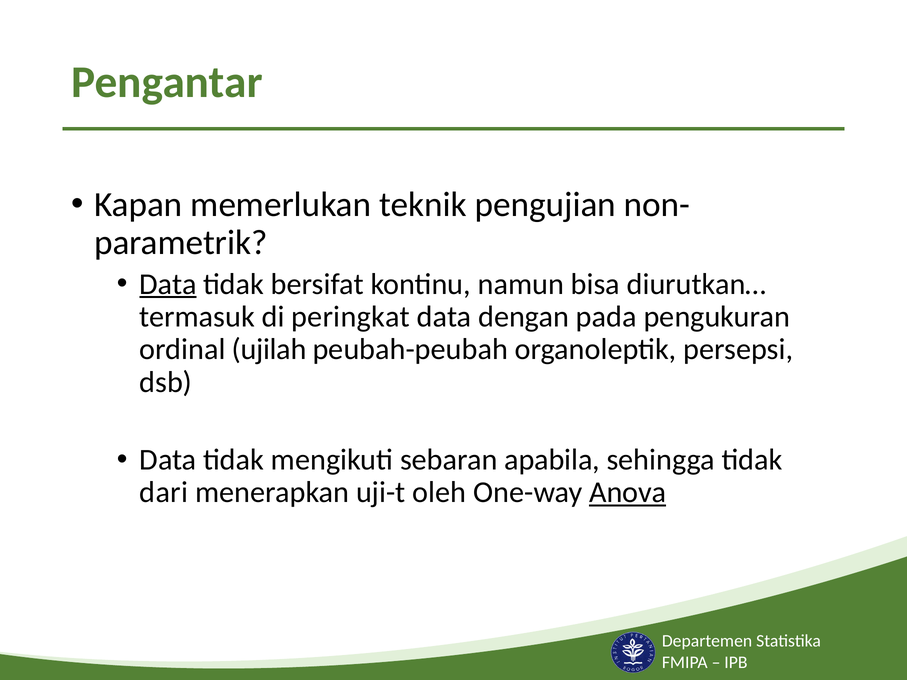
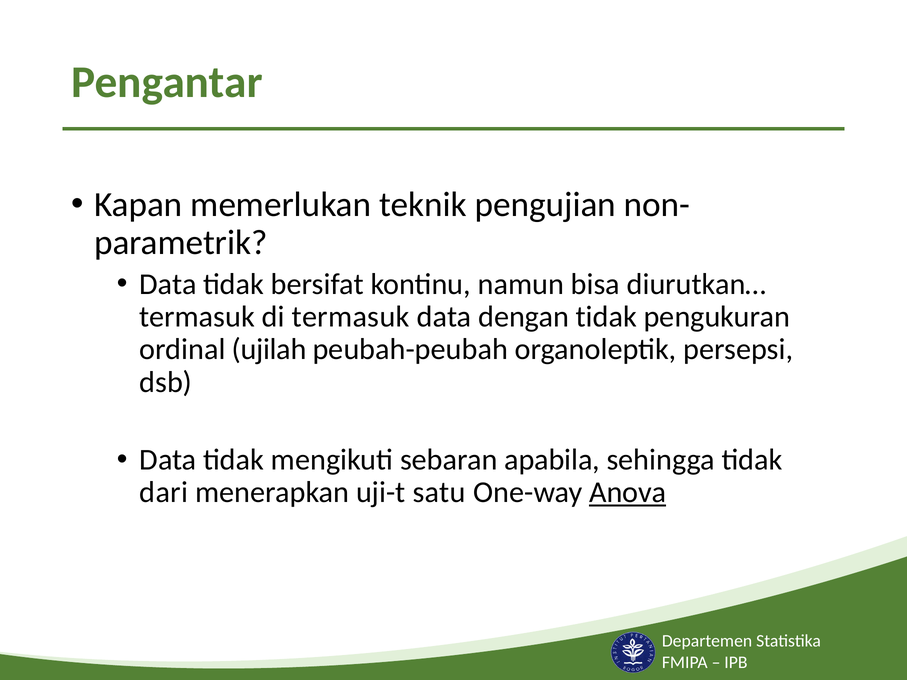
Data underline: present -> none (168, 284)
di peringkat: peringkat -> termasuk (351, 317)
dengan pada: pada -> tidak (606, 317)
oleh: oleh -> satu (439, 493)
